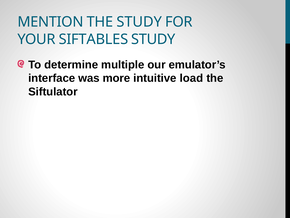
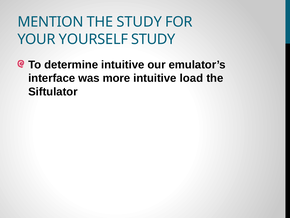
SIFTABLES: SIFTABLES -> YOURSELF (93, 39)
determine multiple: multiple -> intuitive (123, 65)
